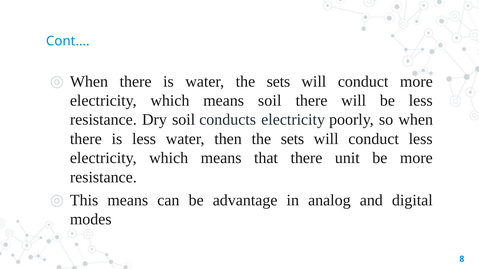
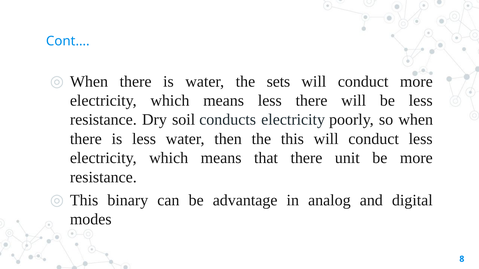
means soil: soil -> less (270, 101)
then the sets: sets -> this (292, 139)
This means: means -> binary (128, 201)
